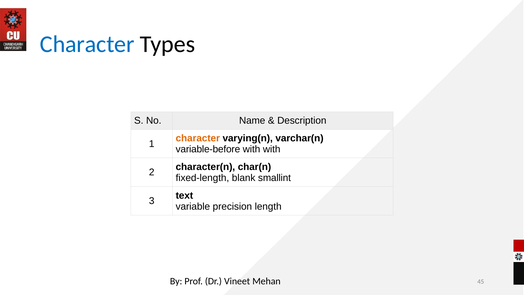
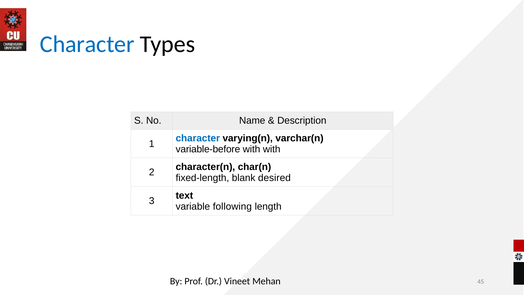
character colour: orange -> blue (198, 138)
smallint: smallint -> desired (274, 178)
precision: precision -> following (232, 206)
